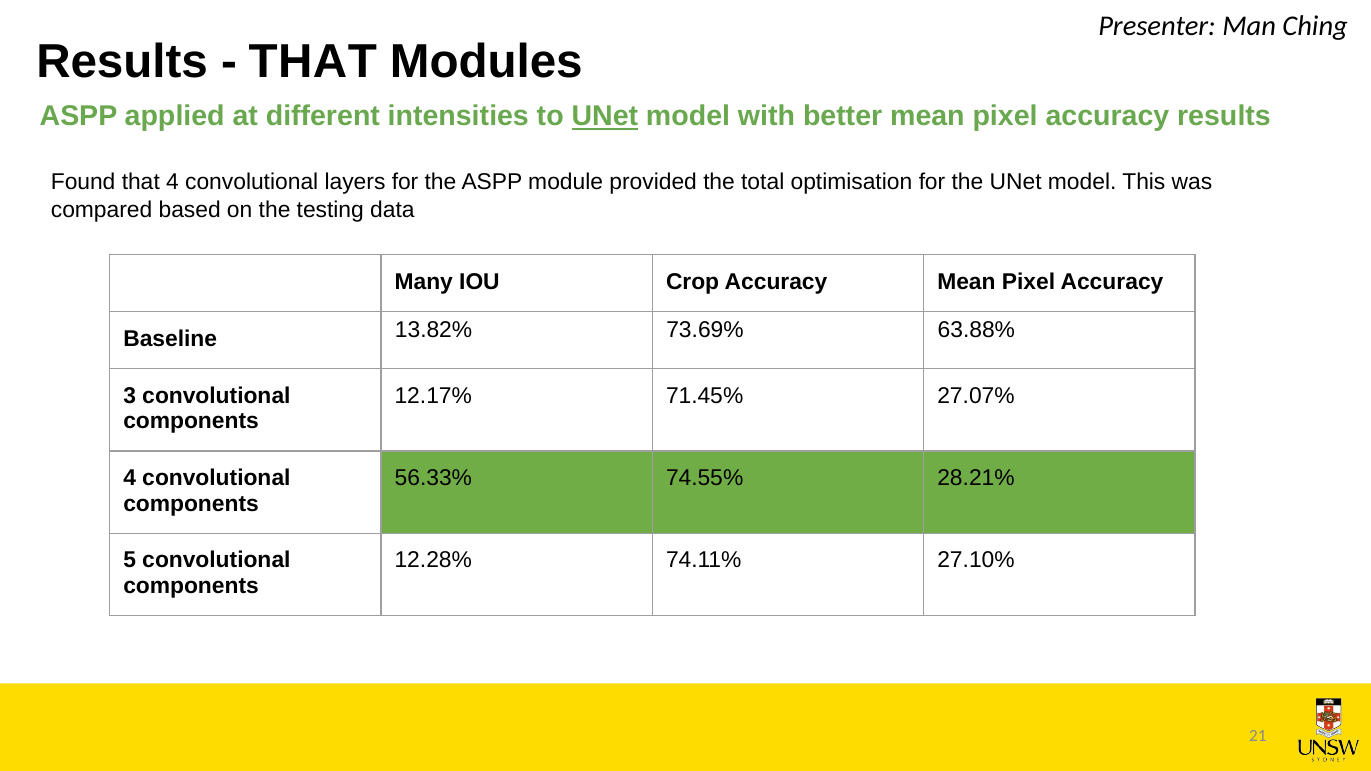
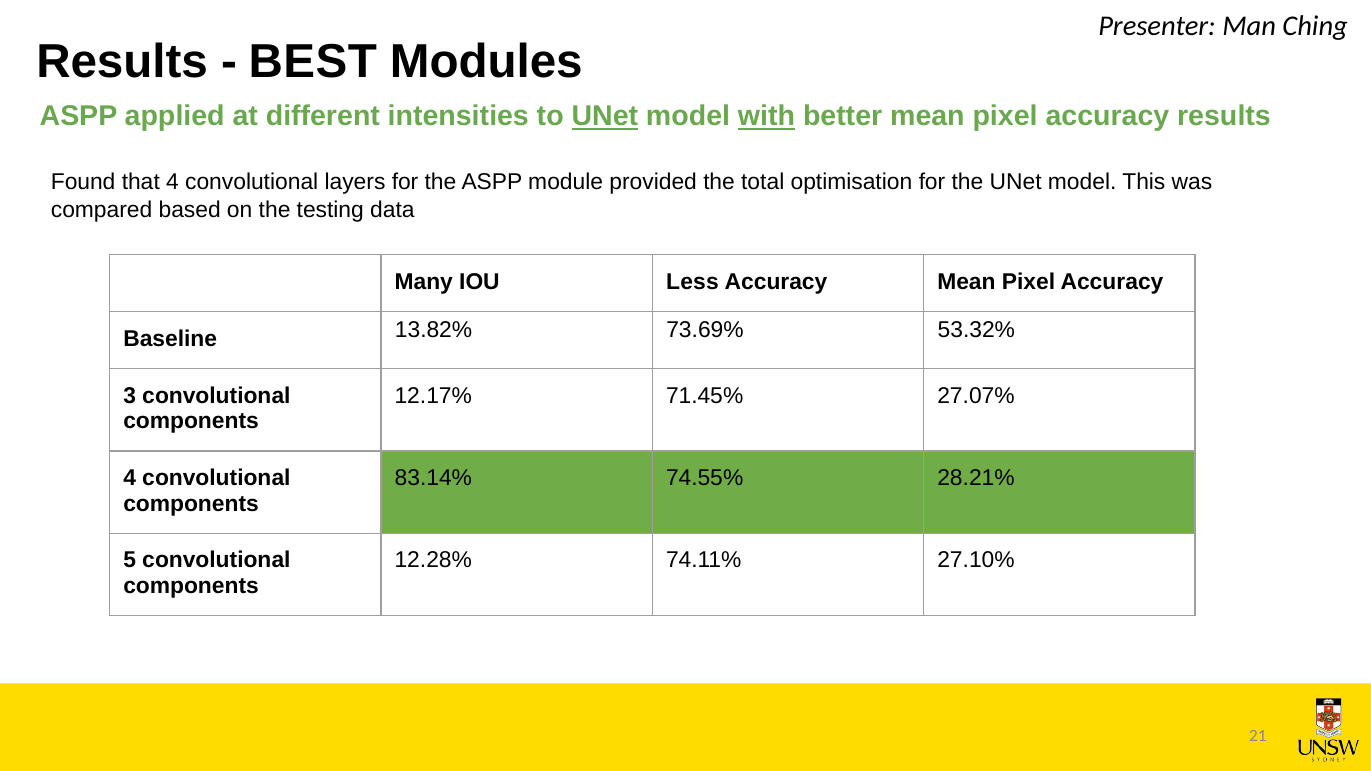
THAT: THAT -> BEST (313, 62)
with underline: none -> present (767, 117)
Crop: Crop -> Less (692, 282)
63.88%: 63.88% -> 53.32% (976, 330)
56.33%: 56.33% -> 83.14% (433, 478)
